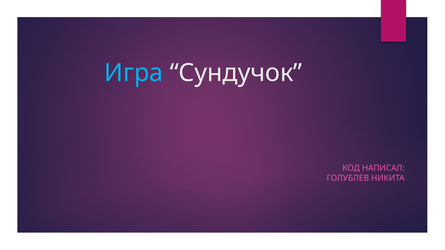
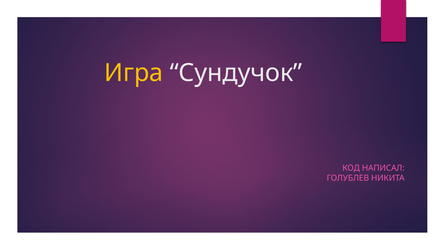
Игра colour: light blue -> yellow (134, 73)
